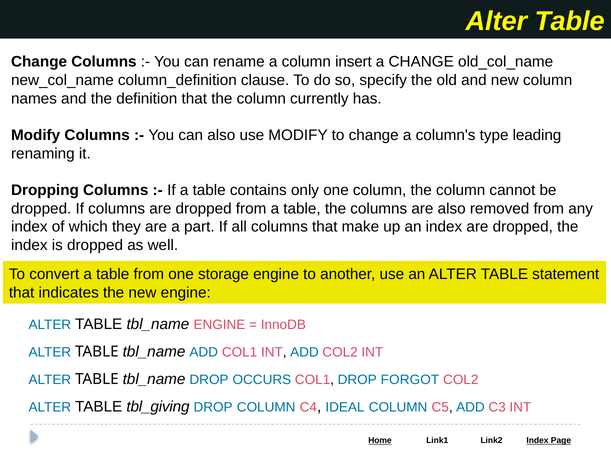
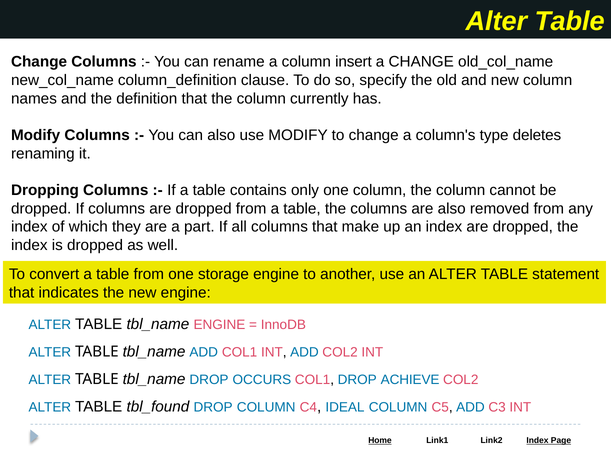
leading: leading -> deletes (537, 135)
FORGOT: FORGOT -> ACHIEVE (410, 380)
tbl_giving: tbl_giving -> tbl_found (158, 407)
